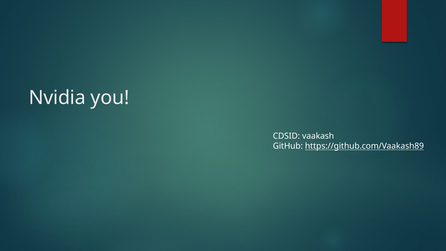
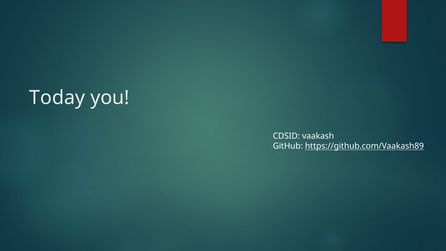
Nvidia: Nvidia -> Today (57, 98)
